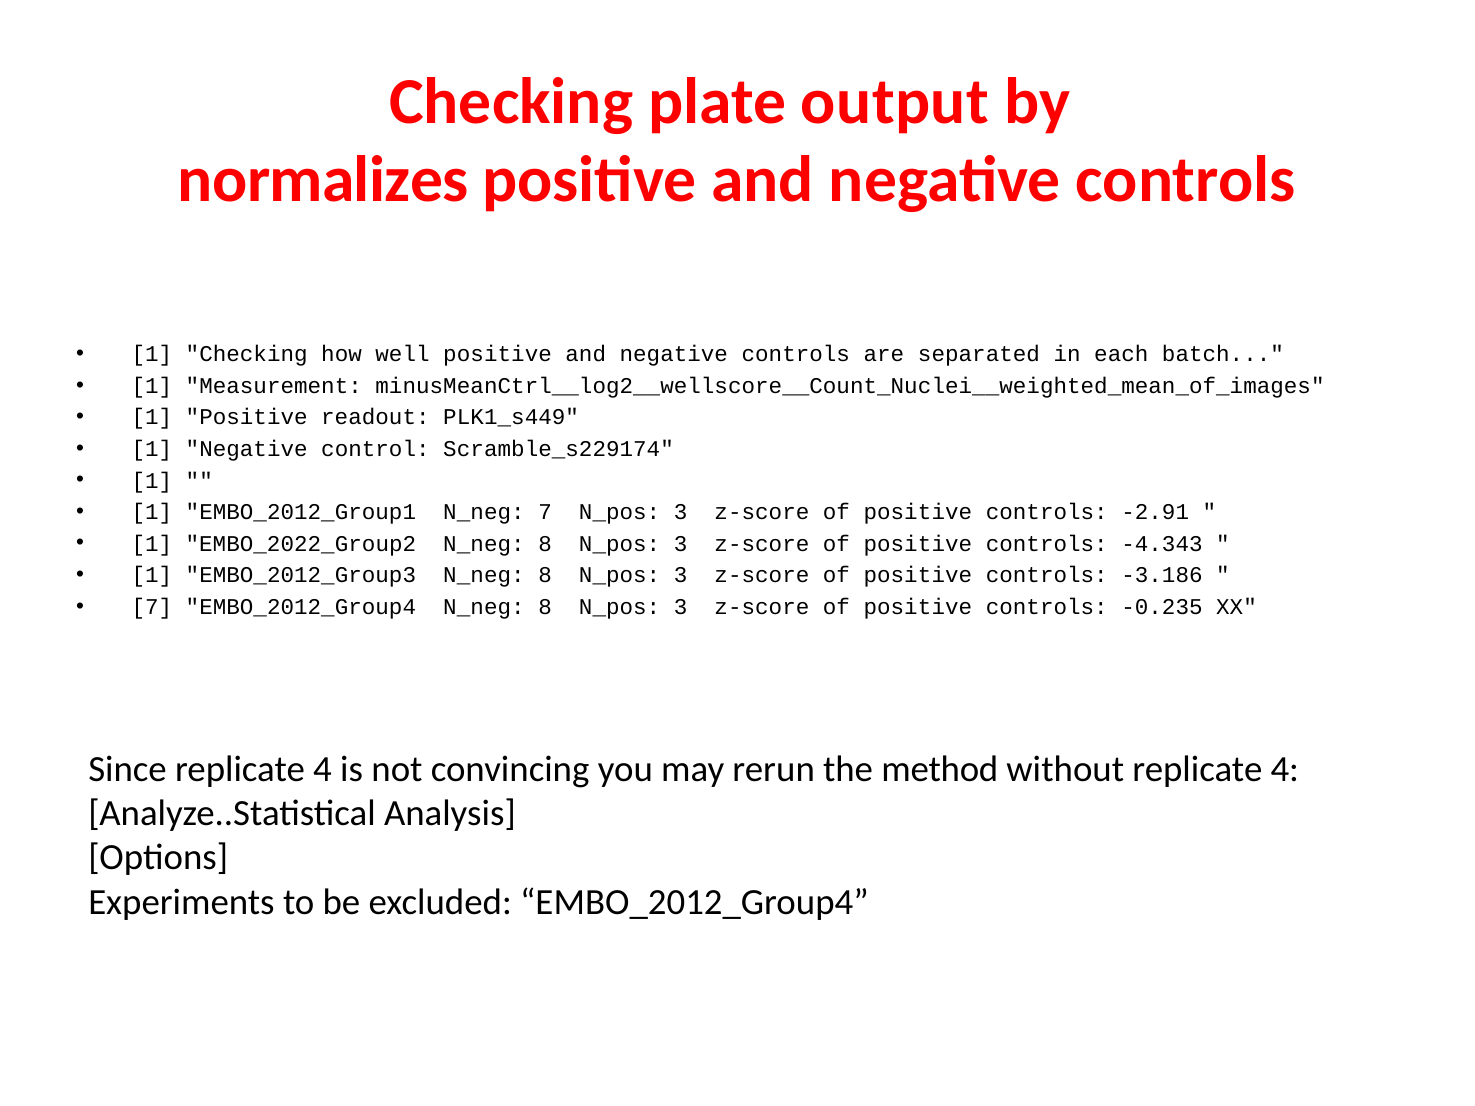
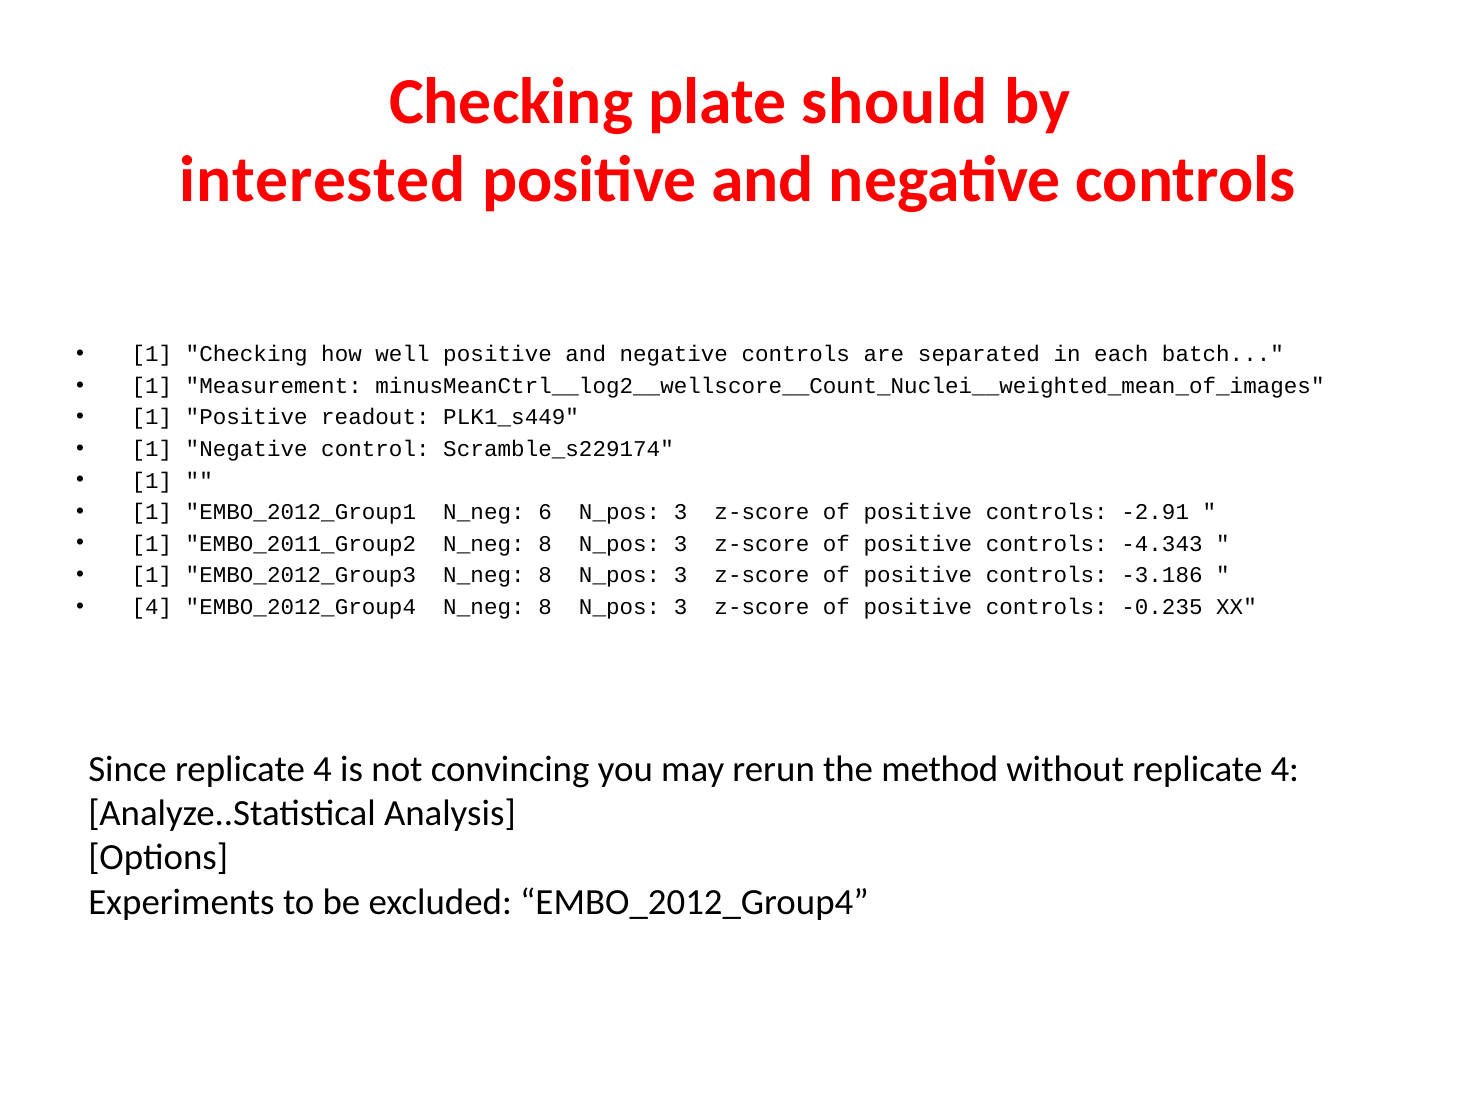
output: output -> should (895, 102)
normalizes: normalizes -> interested (323, 180)
N_neg 7: 7 -> 6 (545, 512)
EMBO_2022_Group2: EMBO_2022_Group2 -> EMBO_2011_Group2 (301, 544)
7: 7 -> 4 (152, 607)
